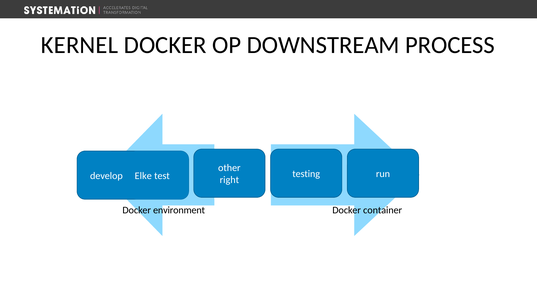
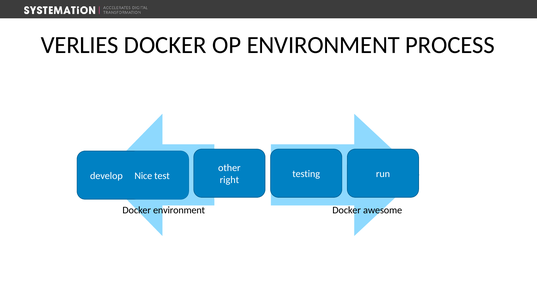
KERNEL: KERNEL -> VERLIES (80, 45)
OP DOWNSTREAM: DOWNSTREAM -> ENVIRONMENT (323, 45)
Elke: Elke -> Nice (143, 176)
container: container -> awesome (383, 210)
